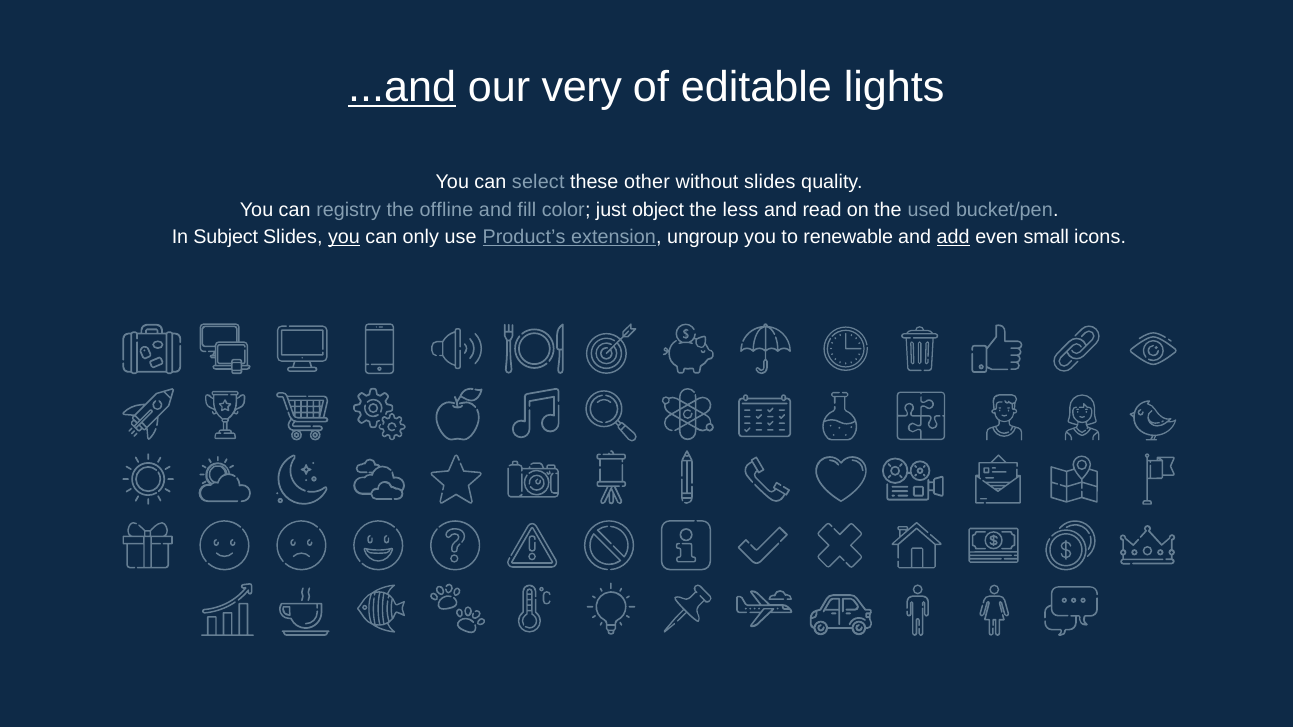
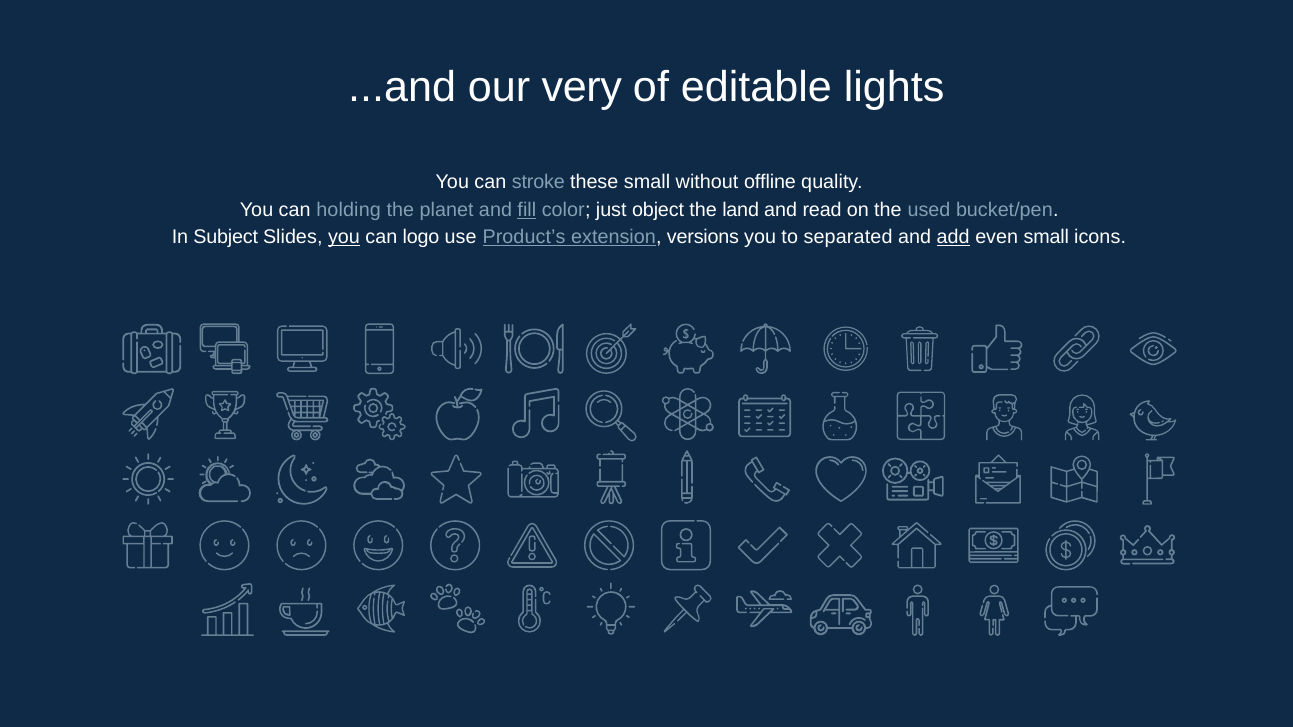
...and underline: present -> none (402, 88)
select: select -> stroke (538, 182)
these other: other -> small (647, 182)
without slides: slides -> offline (770, 182)
registry: registry -> holding (349, 210)
offline: offline -> planet (447, 210)
fill underline: none -> present (527, 210)
less: less -> land (741, 210)
only: only -> logo (421, 237)
ungroup: ungroup -> versions (703, 237)
renewable: renewable -> separated (848, 237)
